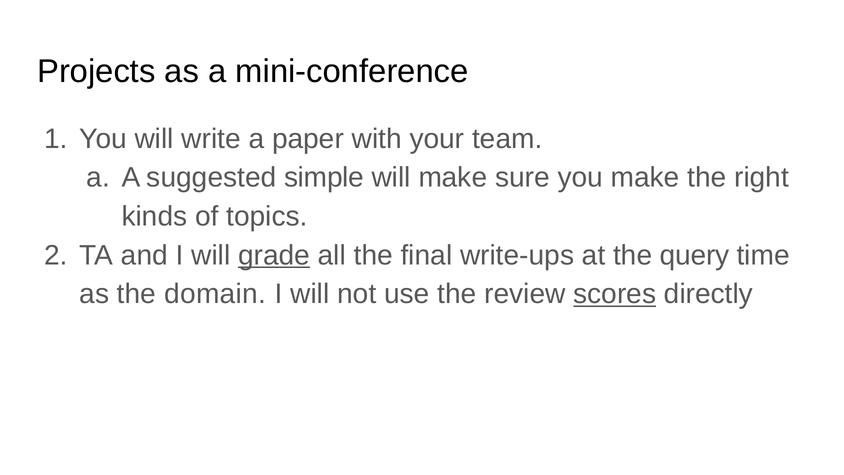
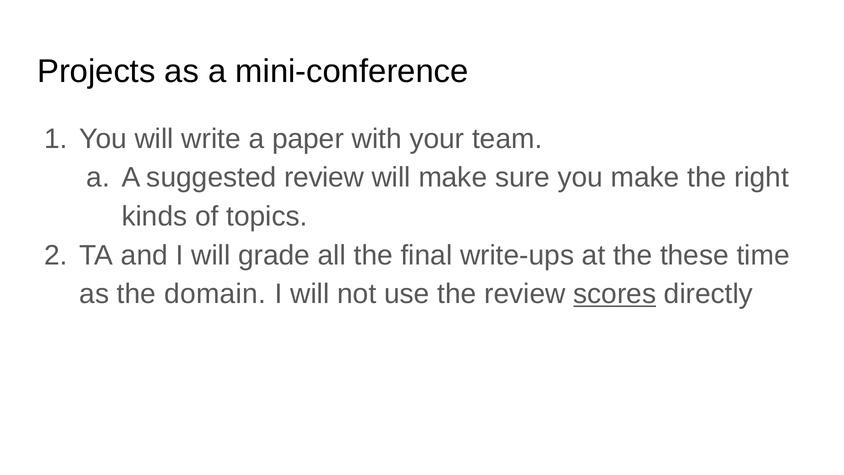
suggested simple: simple -> review (324, 178)
grade underline: present -> none (274, 255)
query: query -> these (694, 255)
